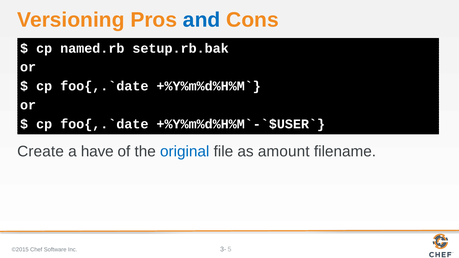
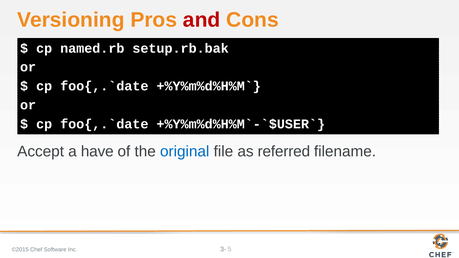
and colour: blue -> red (202, 20)
Create: Create -> Accept (41, 151)
amount: amount -> referred (284, 151)
